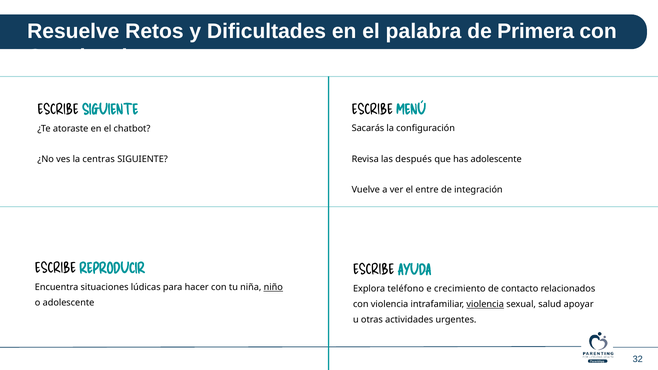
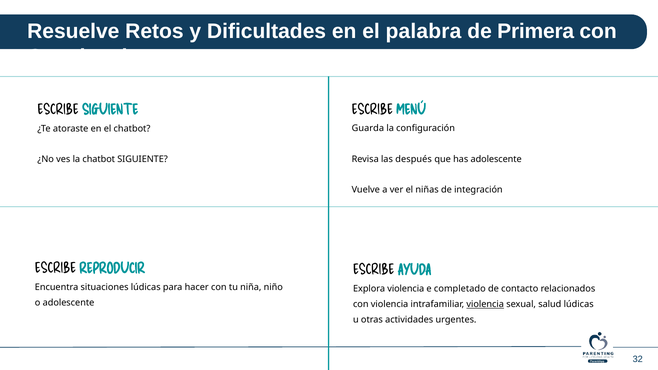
Sacarás: Sacarás -> Guarda (368, 129)
la centras: centras -> chatbot (99, 159)
entre: entre -> niñas (427, 190)
niño underline: present -> none (273, 287)
Explora teléfono: teléfono -> violencia (406, 289)
crecimiento: crecimiento -> completado (460, 289)
salud apoyar: apoyar -> lúdicas (579, 304)
